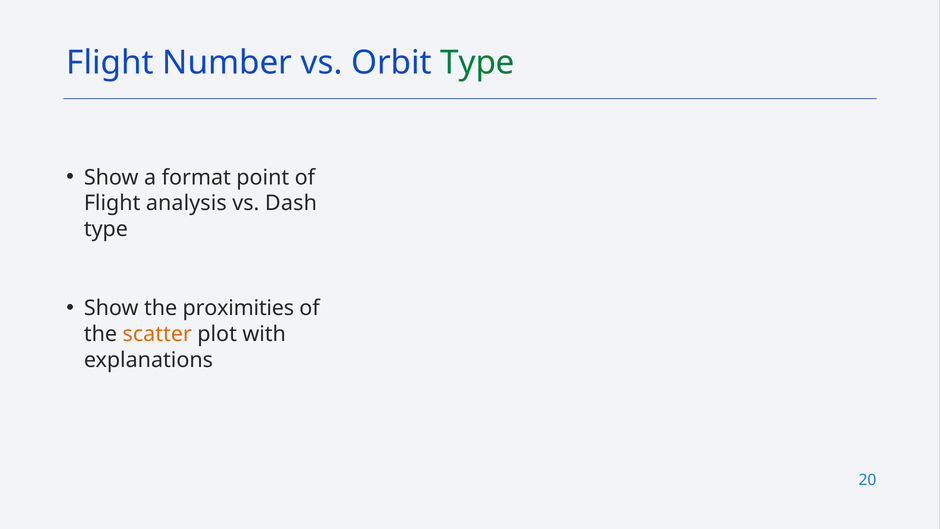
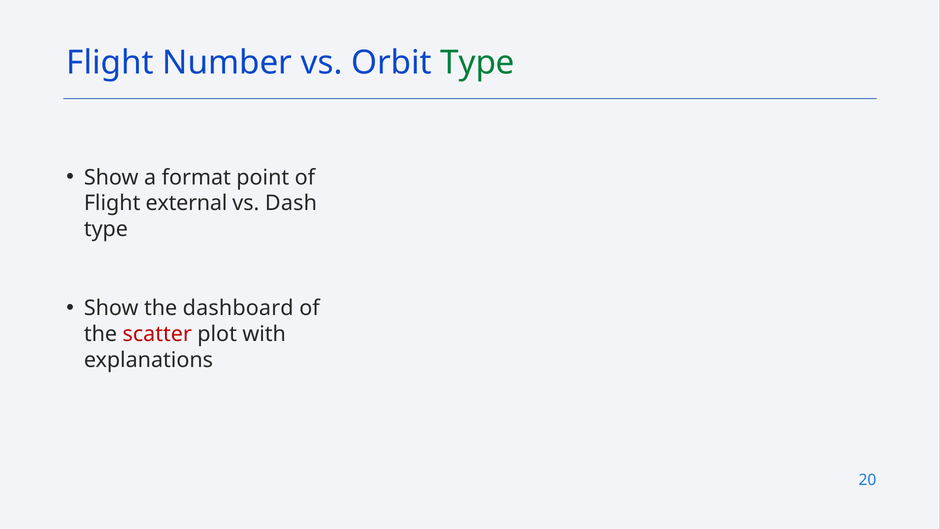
analysis: analysis -> external (186, 203)
proximities: proximities -> dashboard (238, 308)
scatter colour: orange -> red (157, 334)
